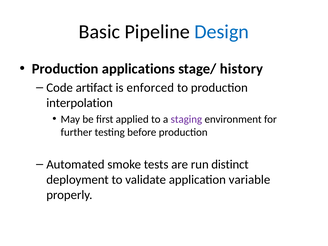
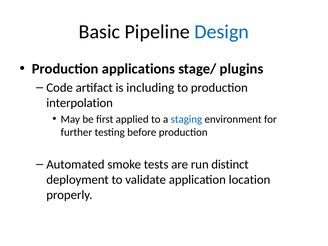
history: history -> plugins (242, 69)
enforced: enforced -> including (150, 88)
staging colour: purple -> blue (186, 119)
variable: variable -> location (250, 180)
